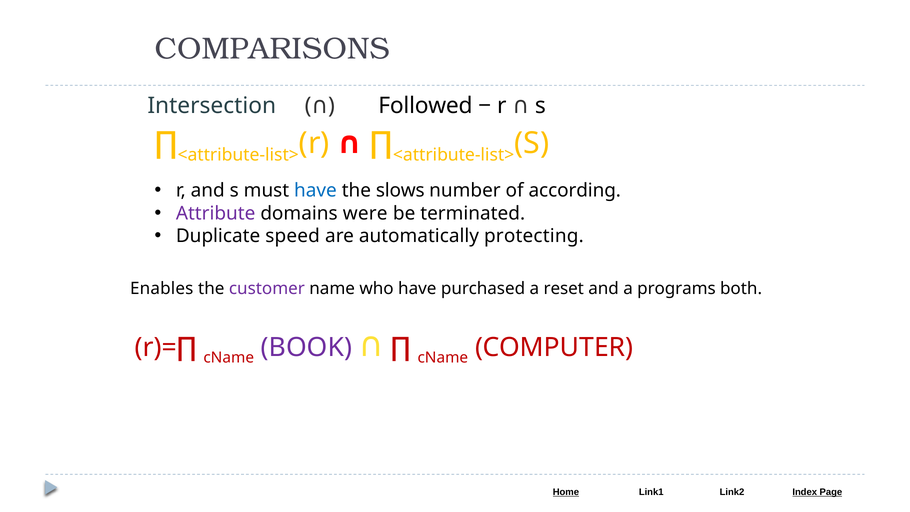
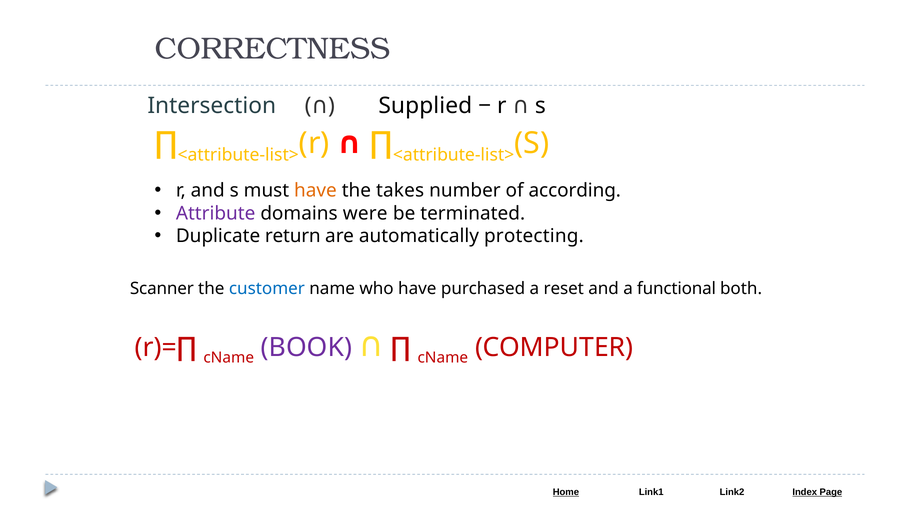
COMPARISONS: COMPARISONS -> CORRECTNESS (272, 49)
Followed: Followed -> Supplied (425, 106)
have colour: blue -> orange (315, 191)
slows: slows -> takes (400, 191)
speed: speed -> return (293, 236)
Enables: Enables -> Scanner (162, 289)
customer colour: purple -> blue (267, 289)
programs: programs -> functional (676, 289)
